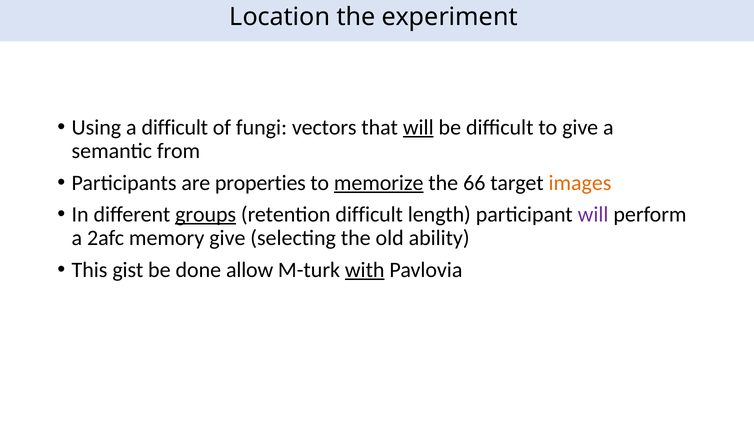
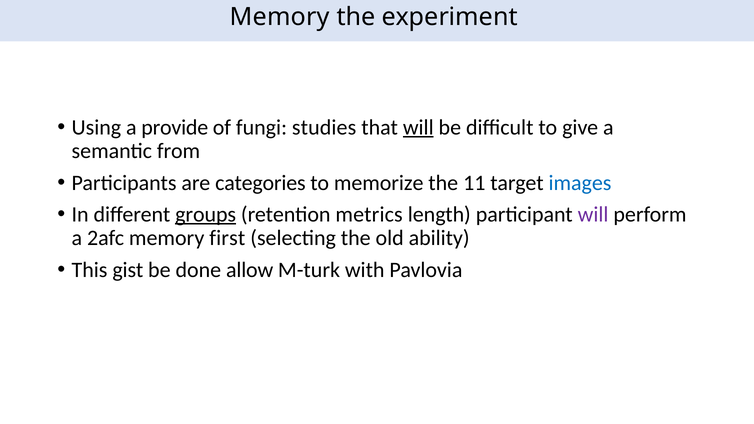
Location: Location -> Memory (280, 17)
a difficult: difficult -> provide (175, 127)
vectors: vectors -> studies (324, 127)
properties: properties -> categories (260, 183)
memorize underline: present -> none (379, 183)
66: 66 -> 11 (474, 183)
images colour: orange -> blue (580, 183)
retention difficult: difficult -> metrics (369, 214)
memory give: give -> first (227, 238)
with underline: present -> none (365, 270)
